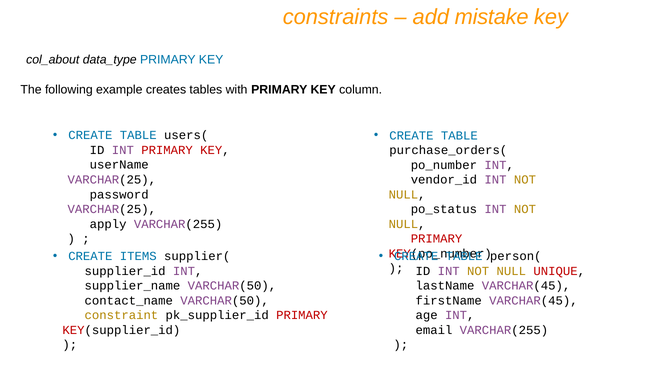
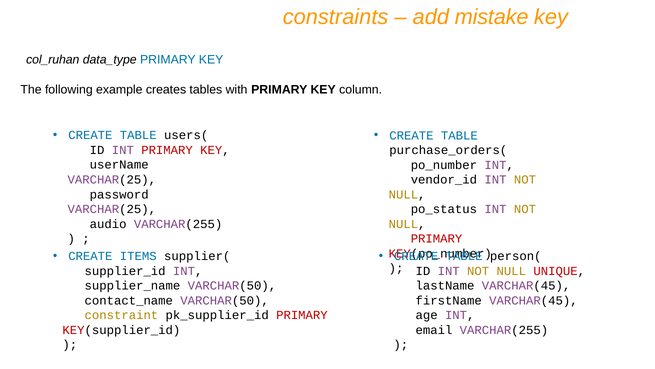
col_about: col_about -> col_ruhan (53, 59)
apply: apply -> audio (108, 224)
